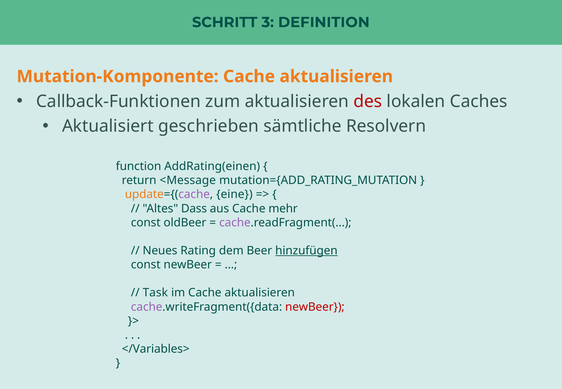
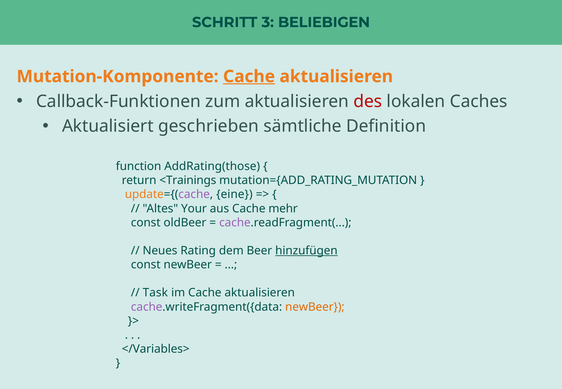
DEFINITION: DEFINITION -> BELIEBIGEN (324, 22)
Cache underline: none -> present (249, 76)
Resolvern: Resolvern -> Definition (386, 126)
AddRating(einen: AddRating(einen -> AddRating(those (212, 166)
<Message: <Message -> <Trainings (188, 180)
Dass: Dass -> Your (194, 209)
newBeer colour: red -> orange (315, 307)
